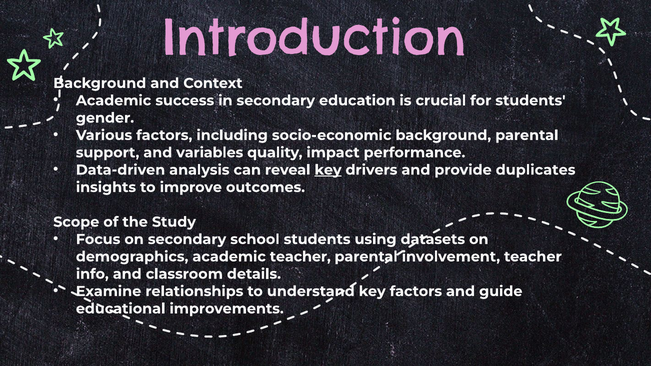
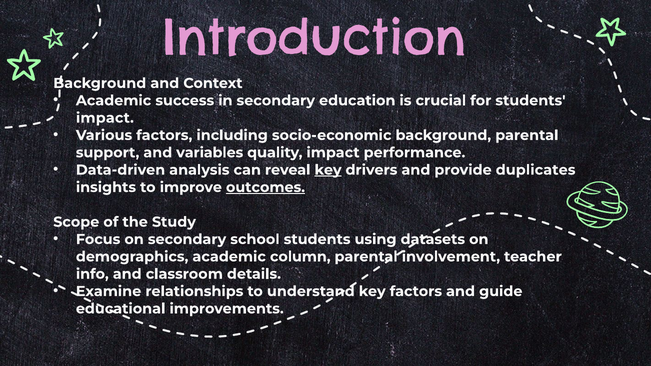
gender: gender -> impact (105, 118)
outcomes underline: none -> present (265, 187)
academic teacher: teacher -> column (300, 257)
